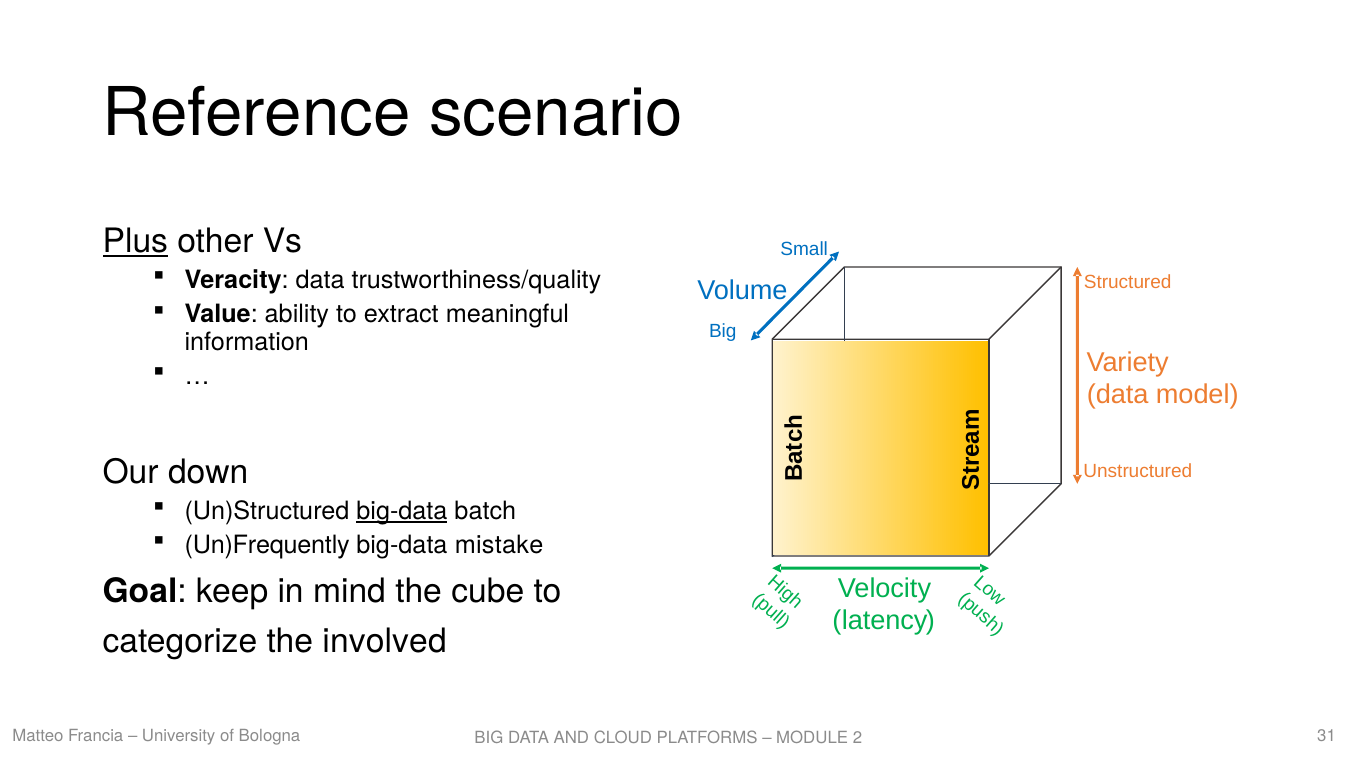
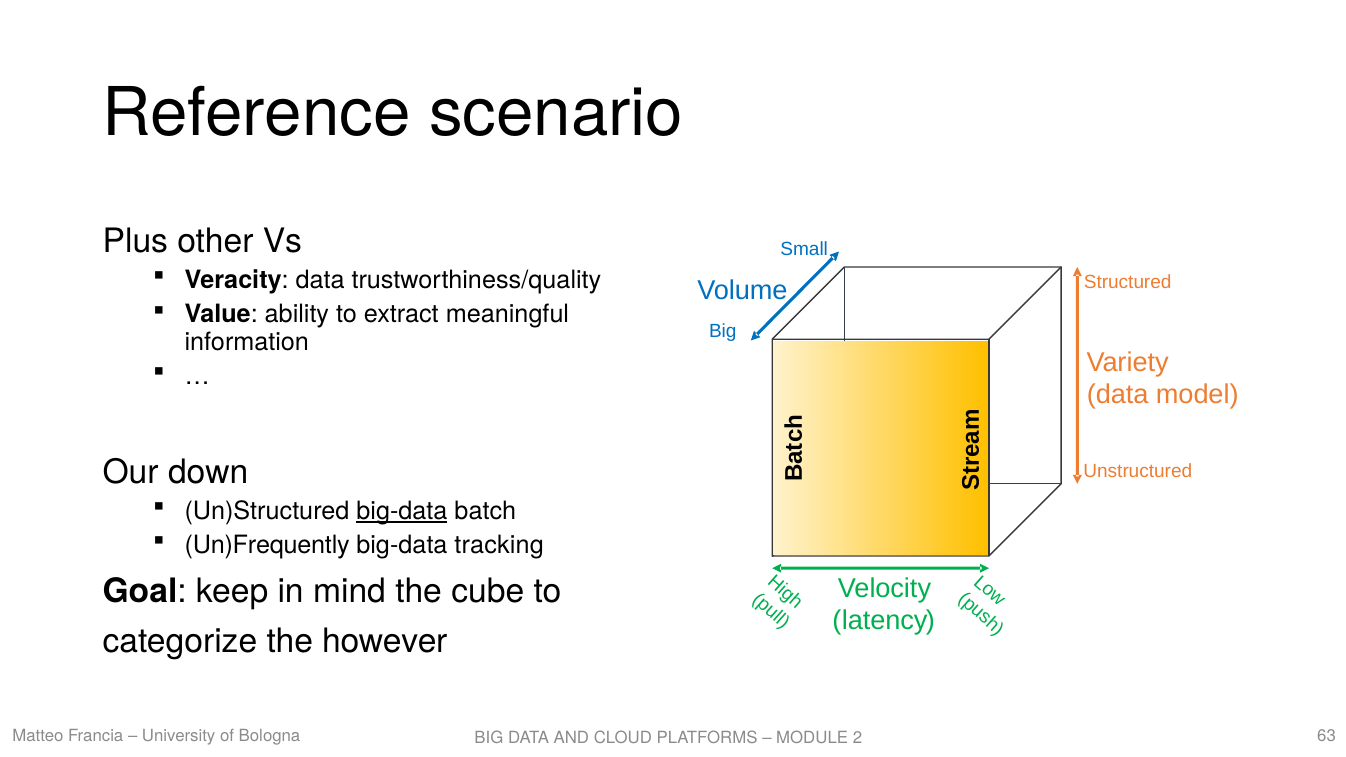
Plus underline: present -> none (135, 242)
mistake: mistake -> tracking (499, 545)
involved: involved -> however (385, 642)
31: 31 -> 63 (1327, 736)
